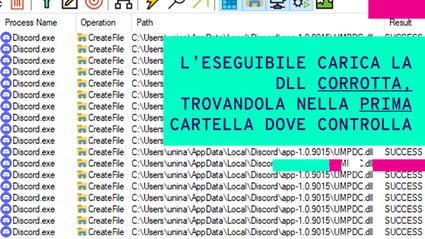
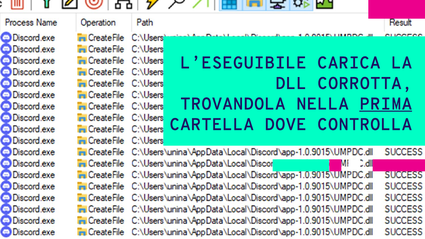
CORROTTA underline: present -> none (365, 83)
